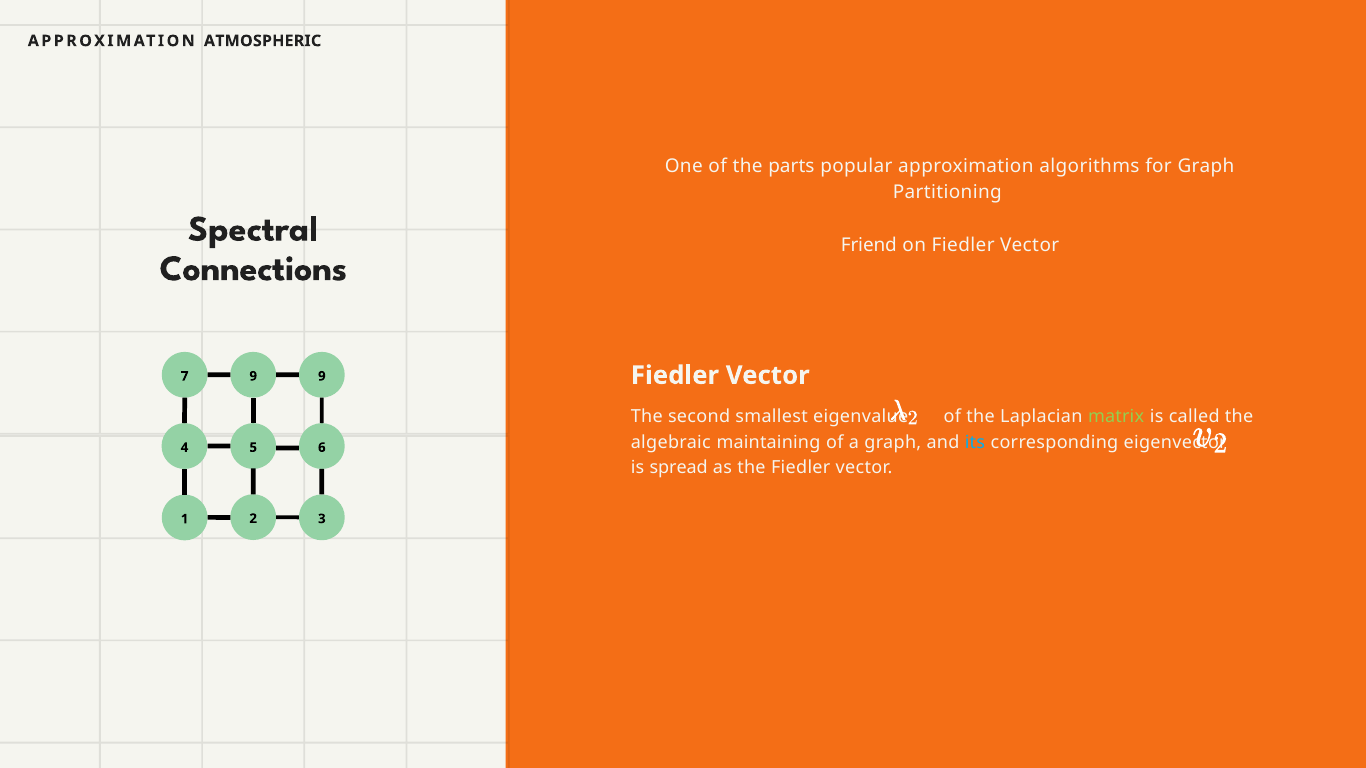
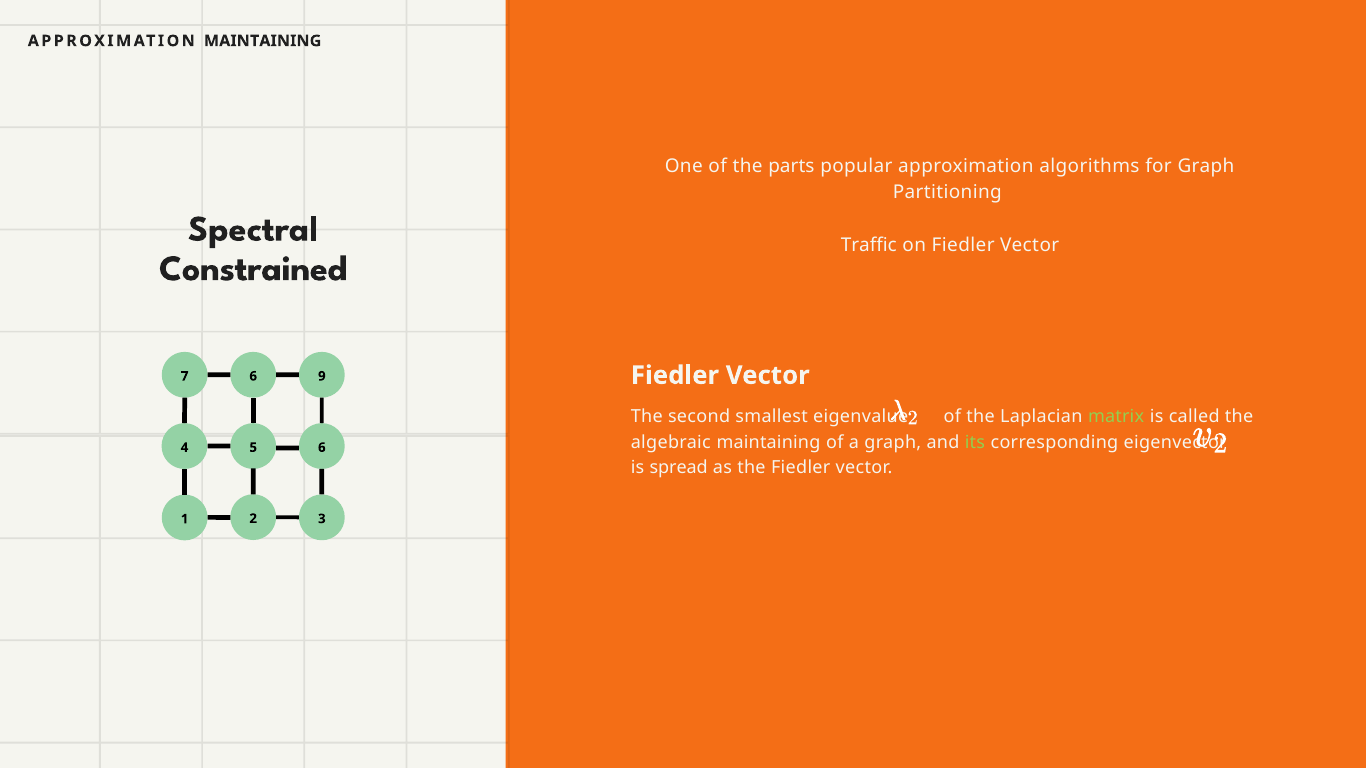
APPROXIMATION ATMOSPHERIC: ATMOSPHERIC -> MAINTAINING (263, 41)
Friend: Friend -> Traffic (869, 246)
Connections: Connections -> Constrained (253, 268)
7 9: 9 -> 6 (253, 376)
its colour: light blue -> light green (975, 442)
